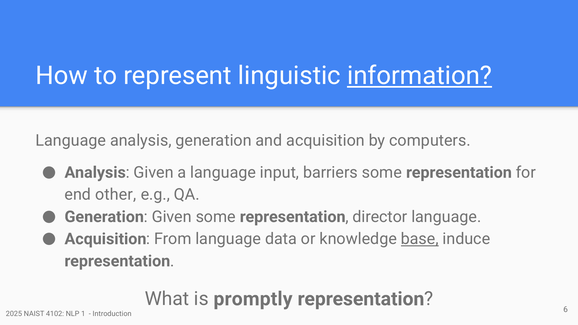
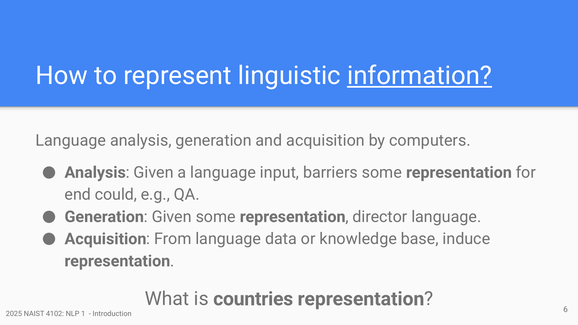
other: other -> could (116, 195)
base underline: present -> none (420, 239)
promptly: promptly -> countries (253, 299)
